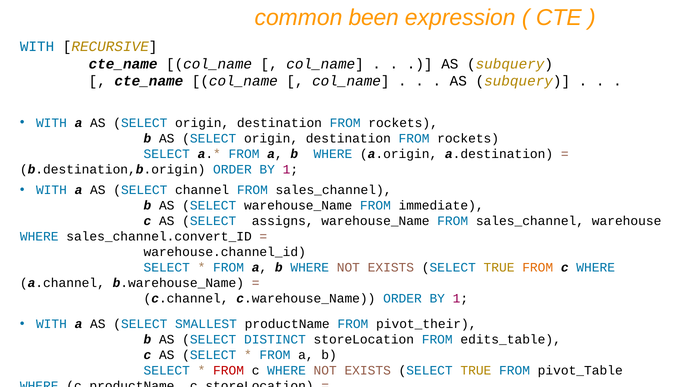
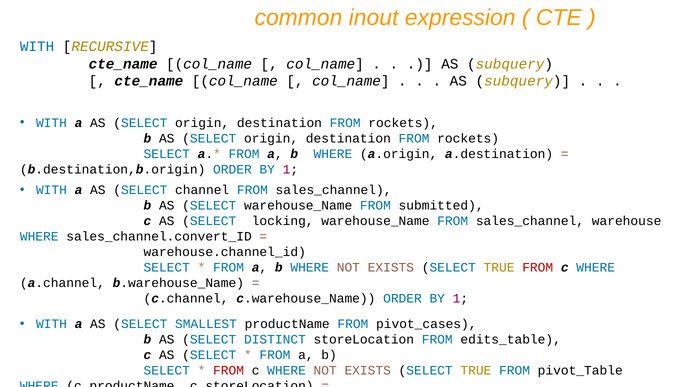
been: been -> inout (374, 18)
immediate: immediate -> submitted (441, 205)
assigns: assigns -> locking (283, 221)
FROM colour: orange -> red (538, 267)
pivot_their: pivot_their -> pivot_cases (426, 324)
